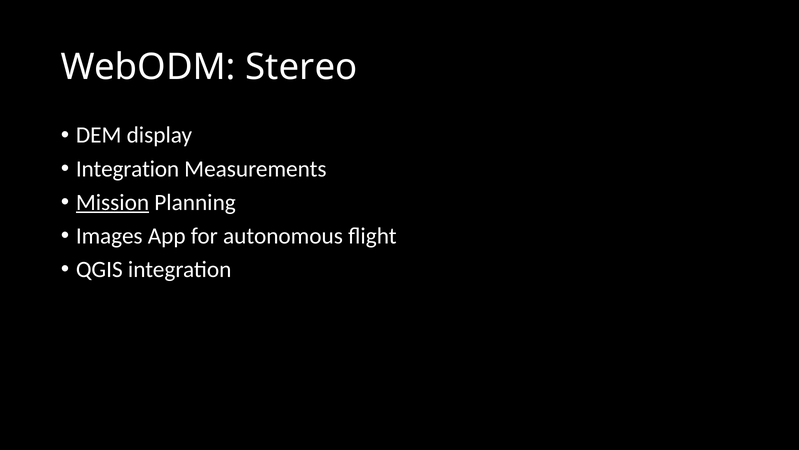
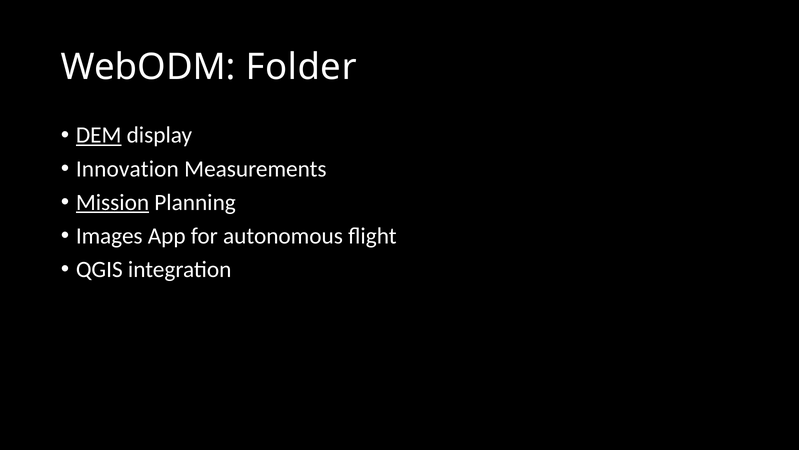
Stereo: Stereo -> Folder (301, 67)
DEM underline: none -> present (99, 135)
Integration: Integration -> Innovation (127, 169)
